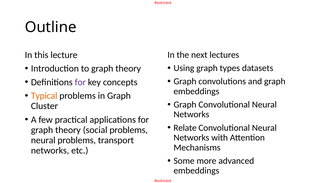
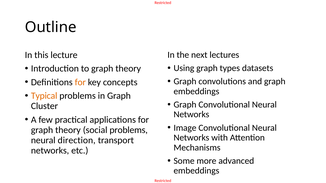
for colour: purple -> orange (80, 82)
Relate: Relate -> Image (185, 128)
neural problems: problems -> direction (77, 140)
